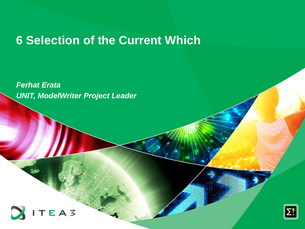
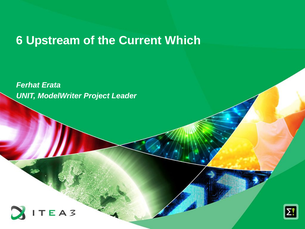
Selection: Selection -> Upstream (53, 40)
